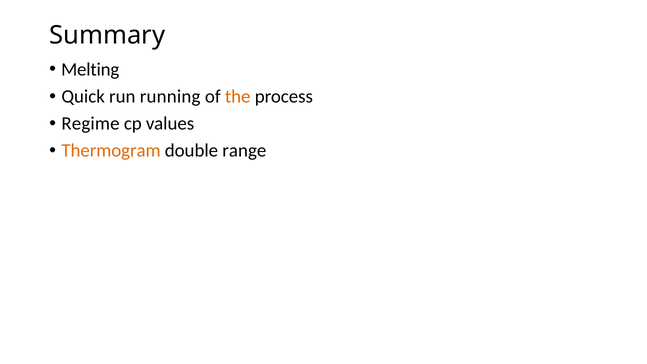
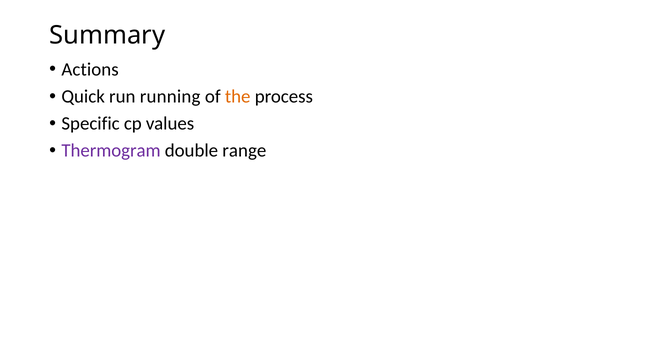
Melting: Melting -> Actions (90, 69)
Regime: Regime -> Specific (91, 124)
Thermogram colour: orange -> purple (111, 151)
